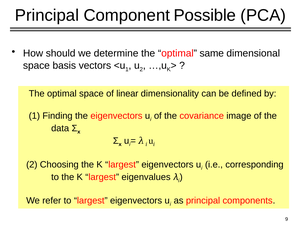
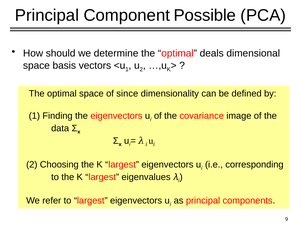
same: same -> deals (212, 53)
linear: linear -> since (127, 94)
